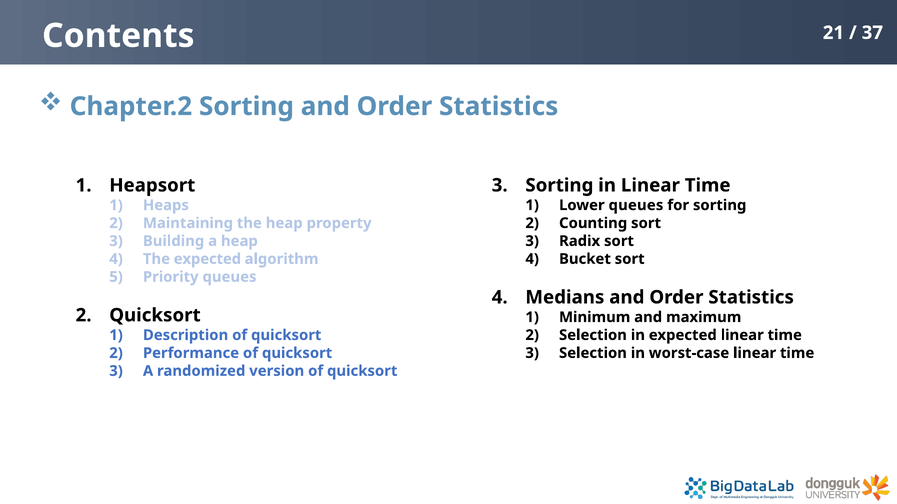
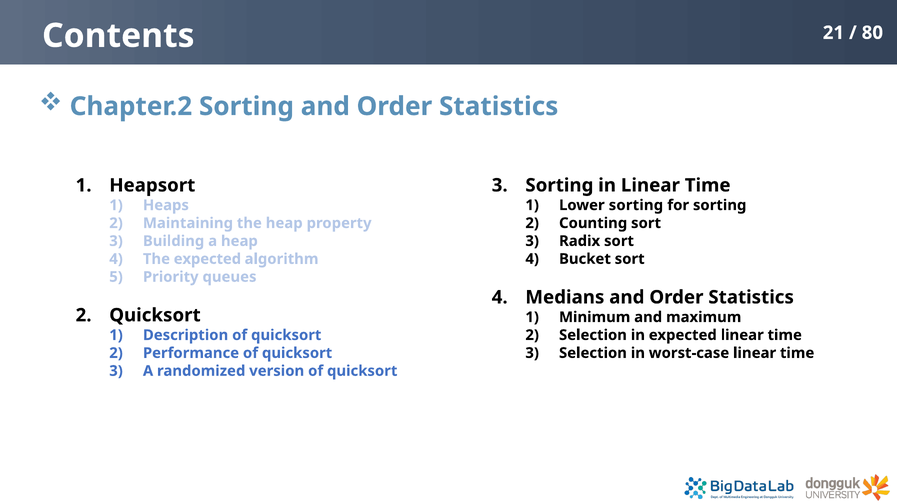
37: 37 -> 80 (872, 33)
Lower queues: queues -> sorting (636, 205)
